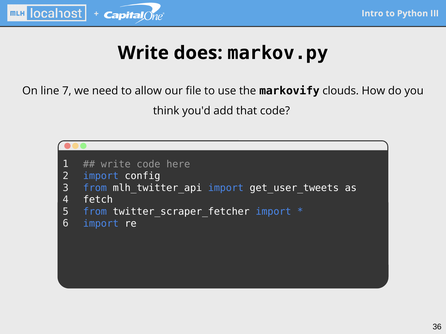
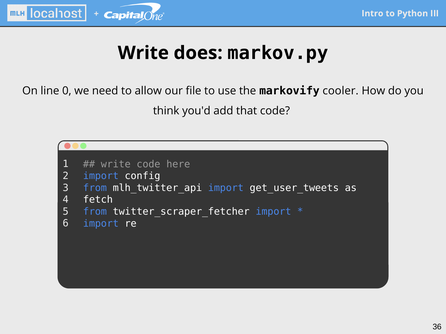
7: 7 -> 0 (67, 91)
clouds: clouds -> cooler (341, 91)
